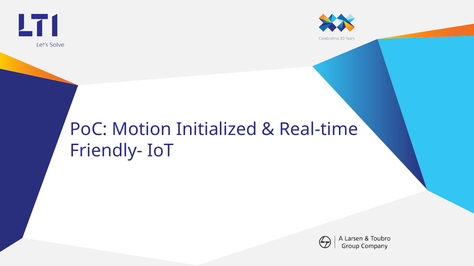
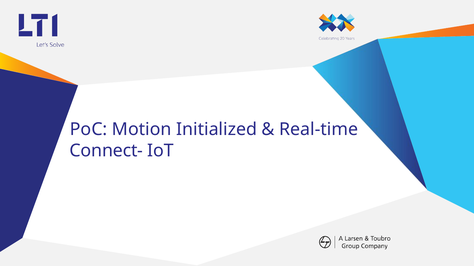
Friendly-: Friendly- -> Connect- (106, 151)
